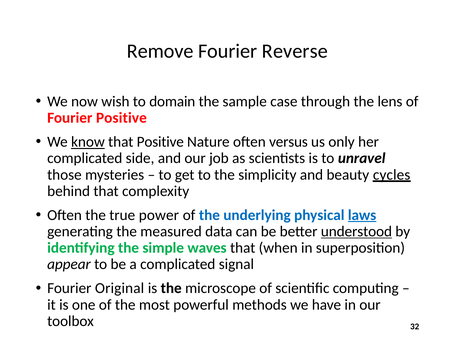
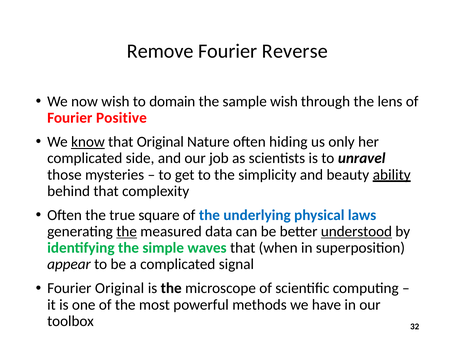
sample case: case -> wish (284, 101)
that Positive: Positive -> Original (160, 142)
versus: versus -> hiding (288, 142)
cycles: cycles -> ability (392, 174)
power: power -> square (159, 215)
laws underline: present -> none (362, 215)
the underline: none -> present (127, 231)
